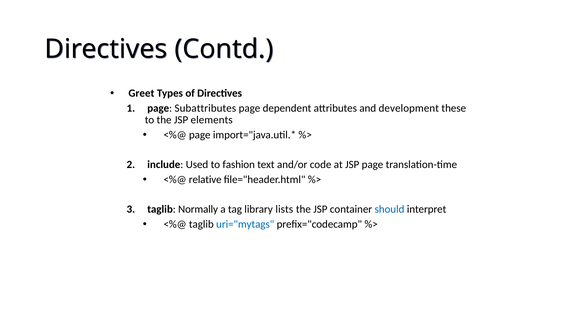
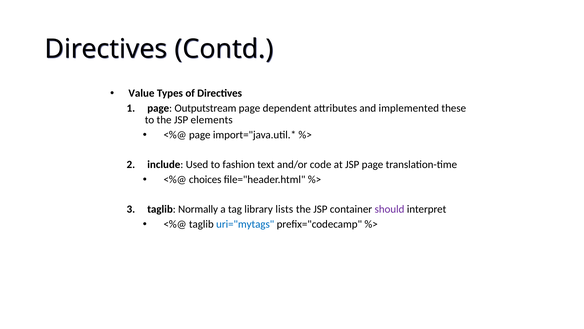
Greet: Greet -> Value (141, 93)
Subattributes: Subattributes -> Outputstream (205, 108)
development: development -> implemented (409, 108)
relative: relative -> choices (205, 179)
should colour: blue -> purple (389, 209)
